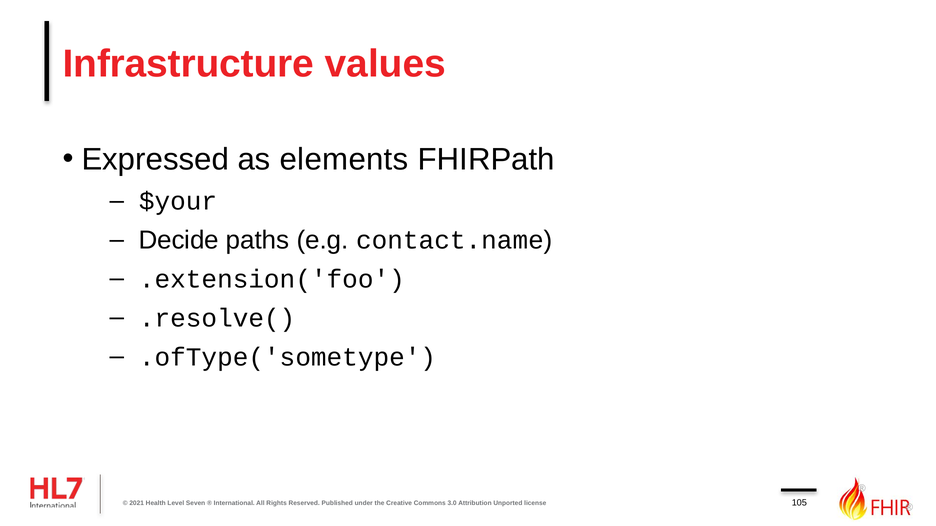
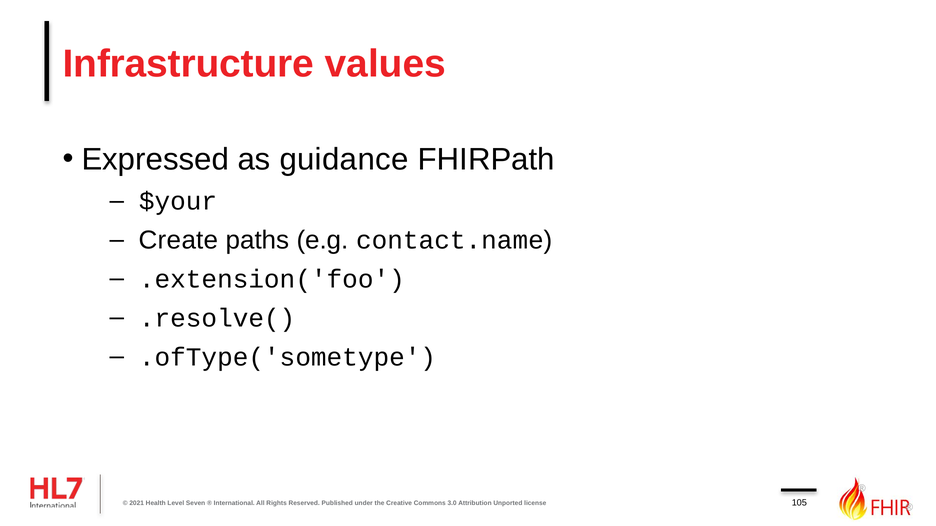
elements: elements -> guidance (344, 160)
Decide: Decide -> Create (179, 241)
